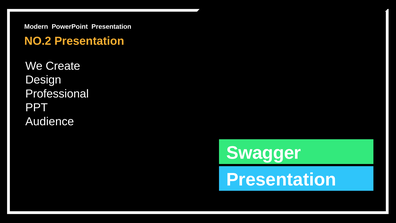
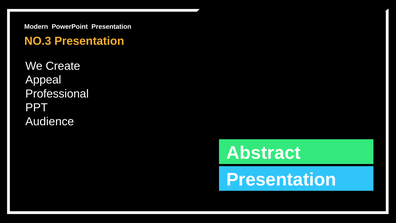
NO.2: NO.2 -> NO.3 (38, 41)
Design: Design -> Appeal (43, 80)
Swagger: Swagger -> Abstract (264, 153)
